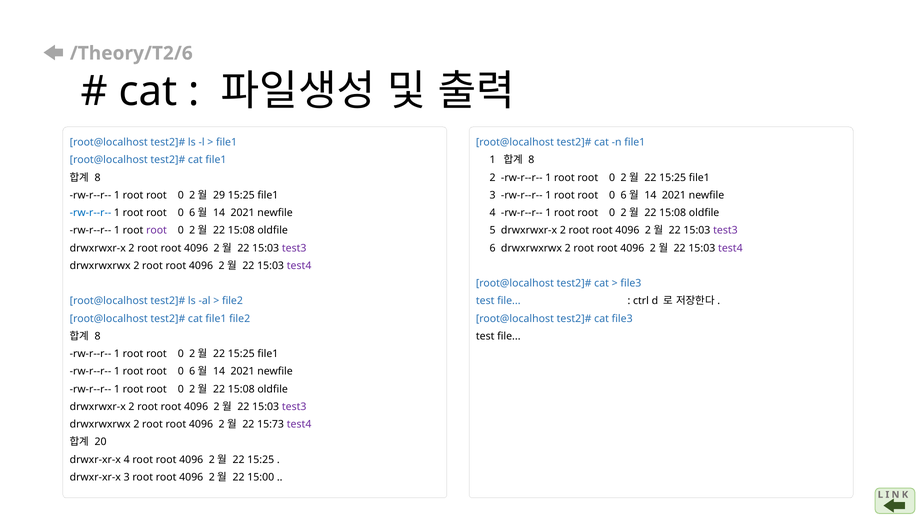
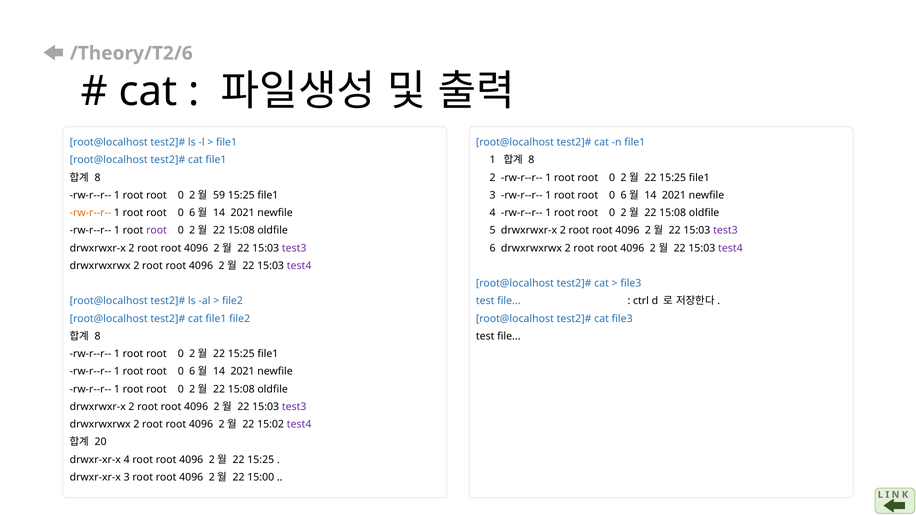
29: 29 -> 59 (219, 195)
rw-r--r-- colour: blue -> orange (90, 213)
15:73: 15:73 -> 15:02 (271, 425)
